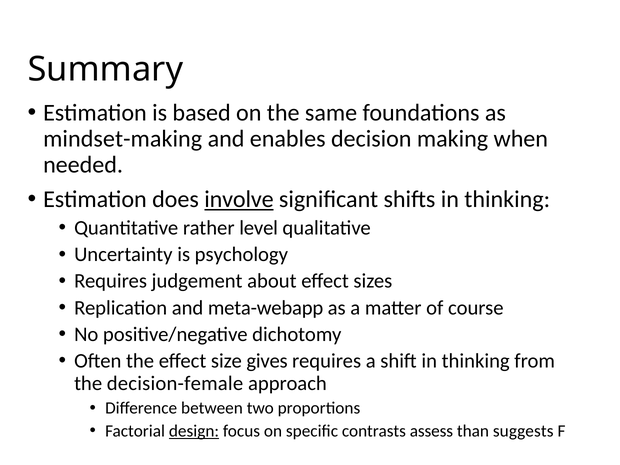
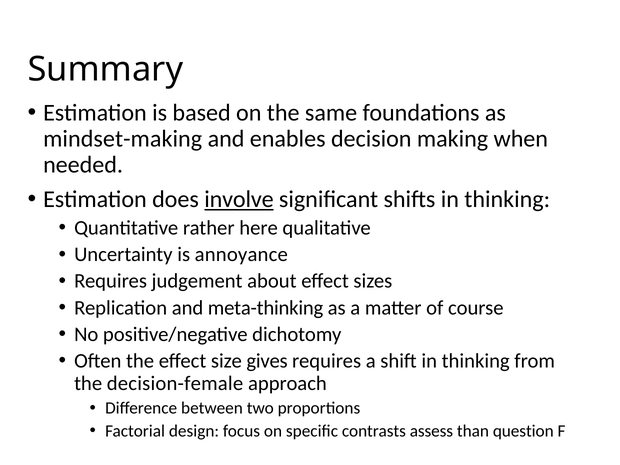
level: level -> here (259, 228)
psychology: psychology -> annoyance (241, 255)
meta-webapp: meta-webapp -> meta-thinking (266, 308)
design underline: present -> none (194, 431)
suggests: suggests -> question (523, 431)
